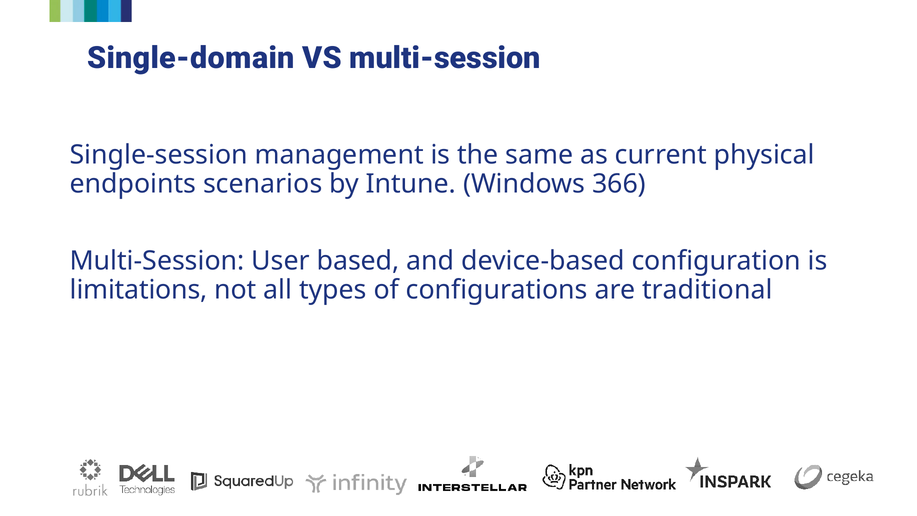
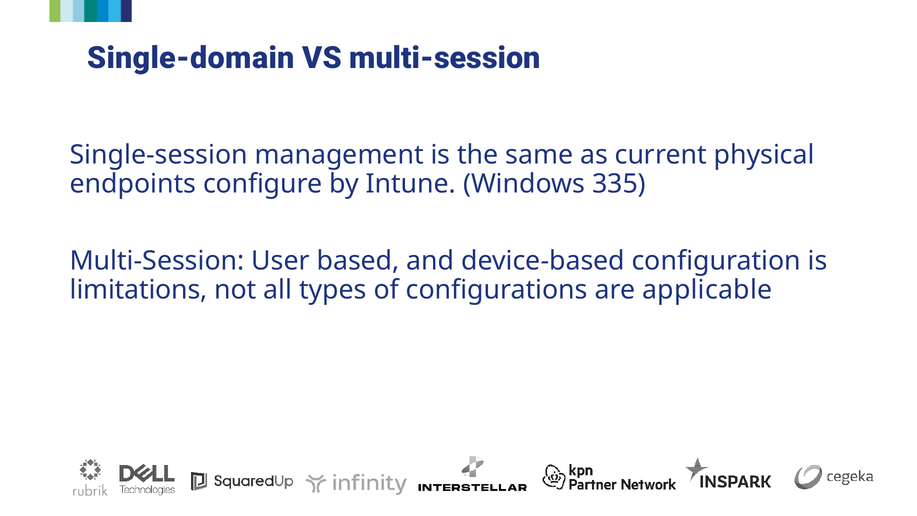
scenarios: scenarios -> configure (263, 184)
366: 366 -> 335 (619, 184)
traditional: traditional -> applicable (707, 290)
